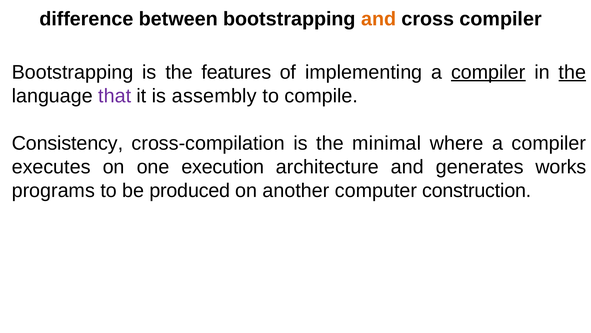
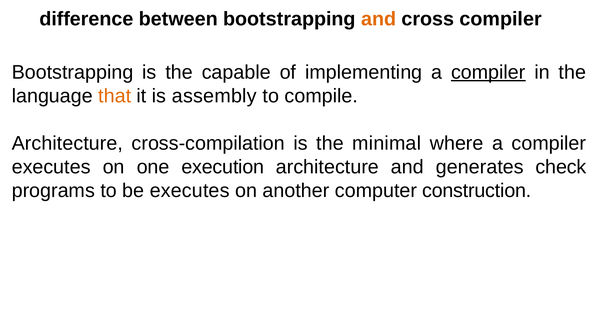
features: features -> capable (236, 72)
the underline: present -> none (572, 72)
that colour: purple -> orange (115, 96)
Consistency: Consistency -> Architecture (67, 143)
works: works -> check (561, 167)
be produced: produced -> executes (190, 190)
